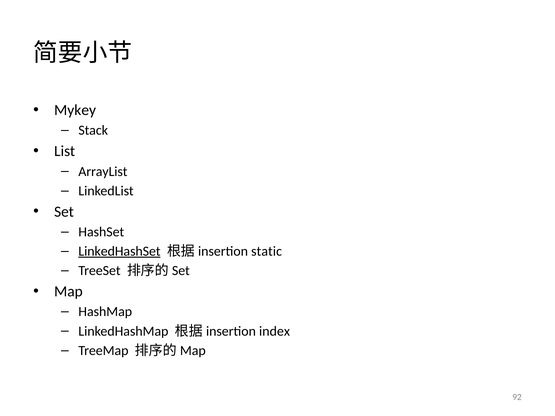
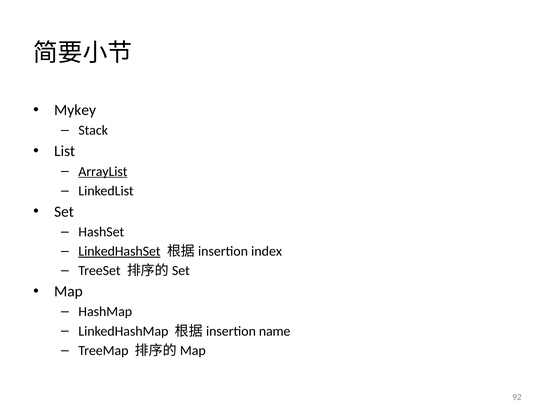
ArrayList underline: none -> present (103, 172)
static: static -> index (267, 251)
index: index -> name (275, 331)
